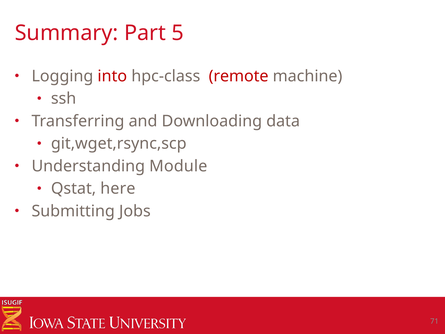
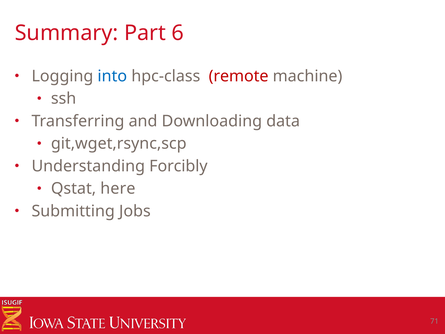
5: 5 -> 6 (178, 33)
into colour: red -> blue (112, 76)
Module: Module -> Forcibly (178, 166)
